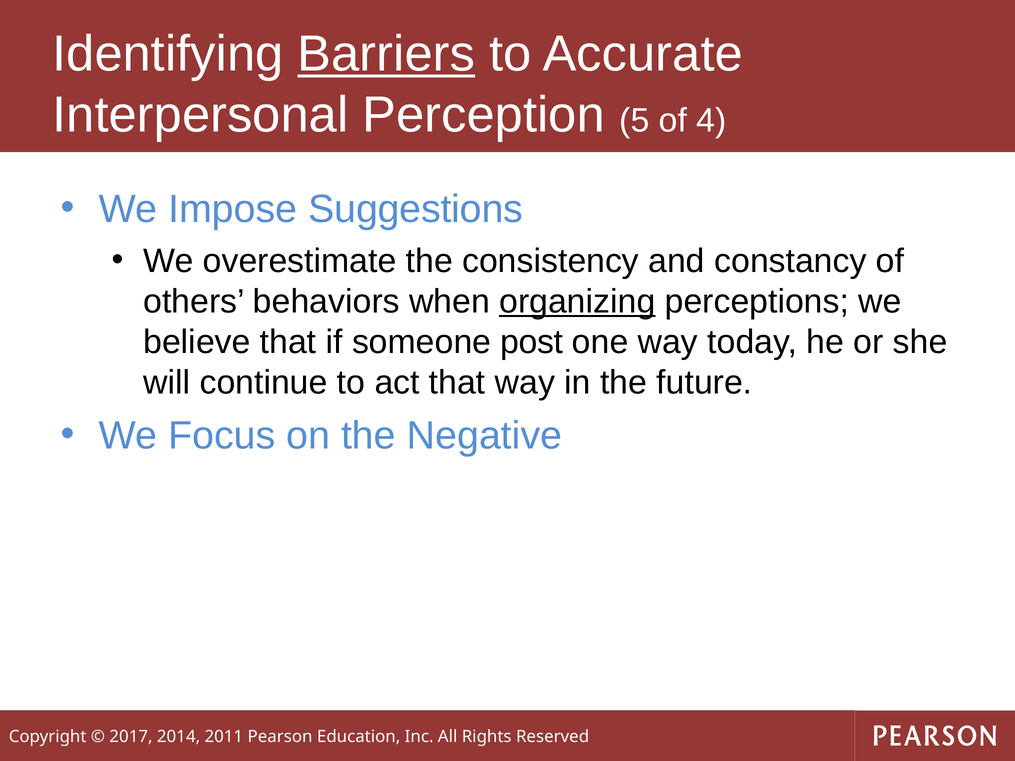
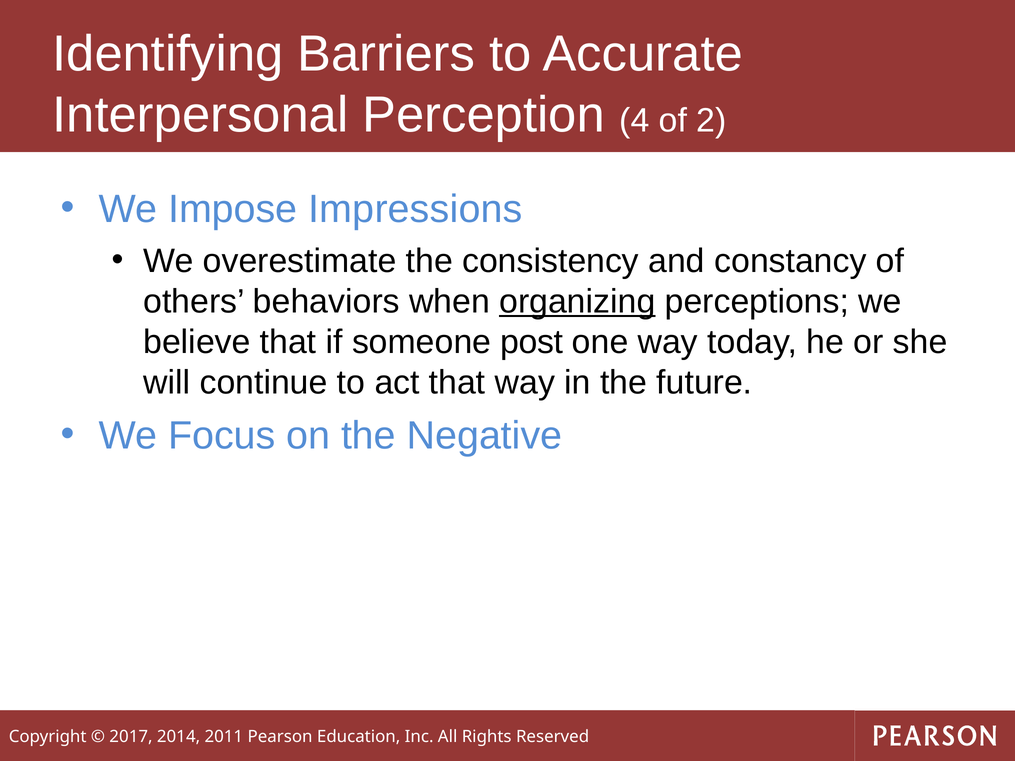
Barriers underline: present -> none (386, 54)
5: 5 -> 4 (634, 121)
4: 4 -> 2 (711, 121)
Suggestions: Suggestions -> Impressions (415, 209)
